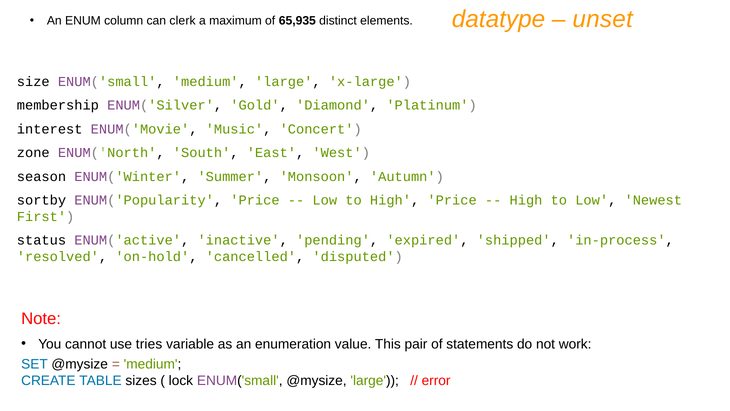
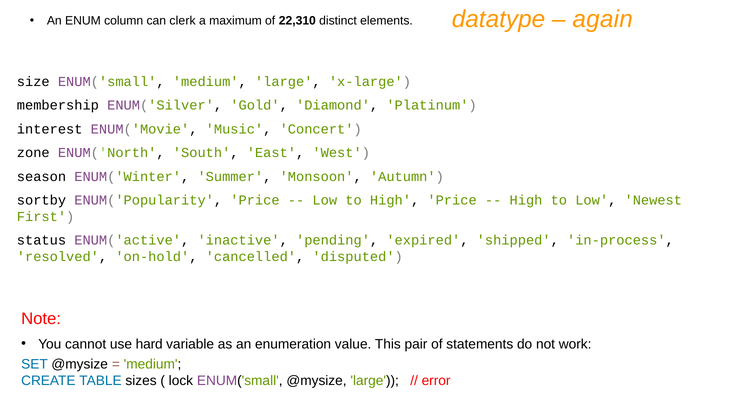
unset: unset -> again (603, 19)
65,935: 65,935 -> 22,310 (297, 21)
tries: tries -> hard (149, 344)
